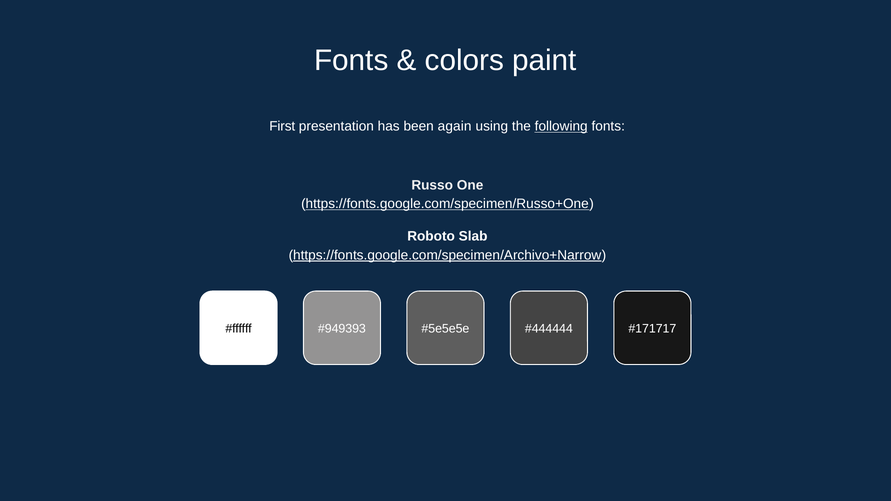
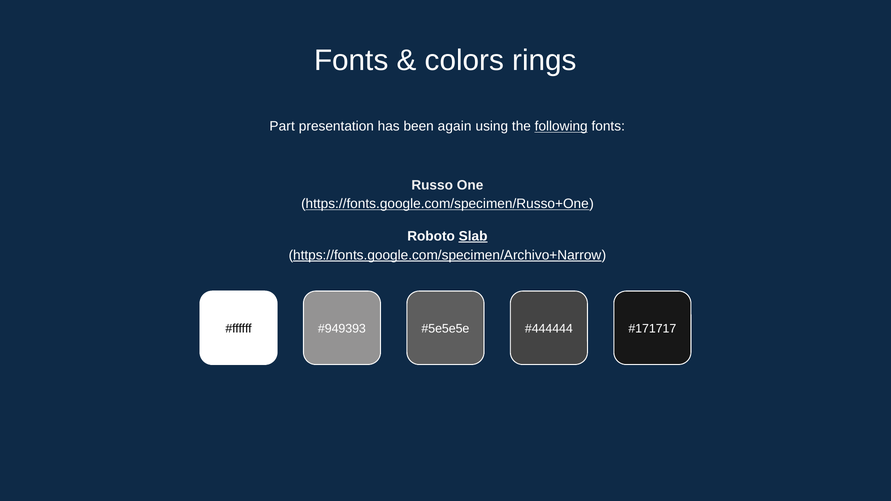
paint: paint -> rings (544, 60)
First: First -> Part (282, 126)
Slab underline: none -> present (473, 236)
